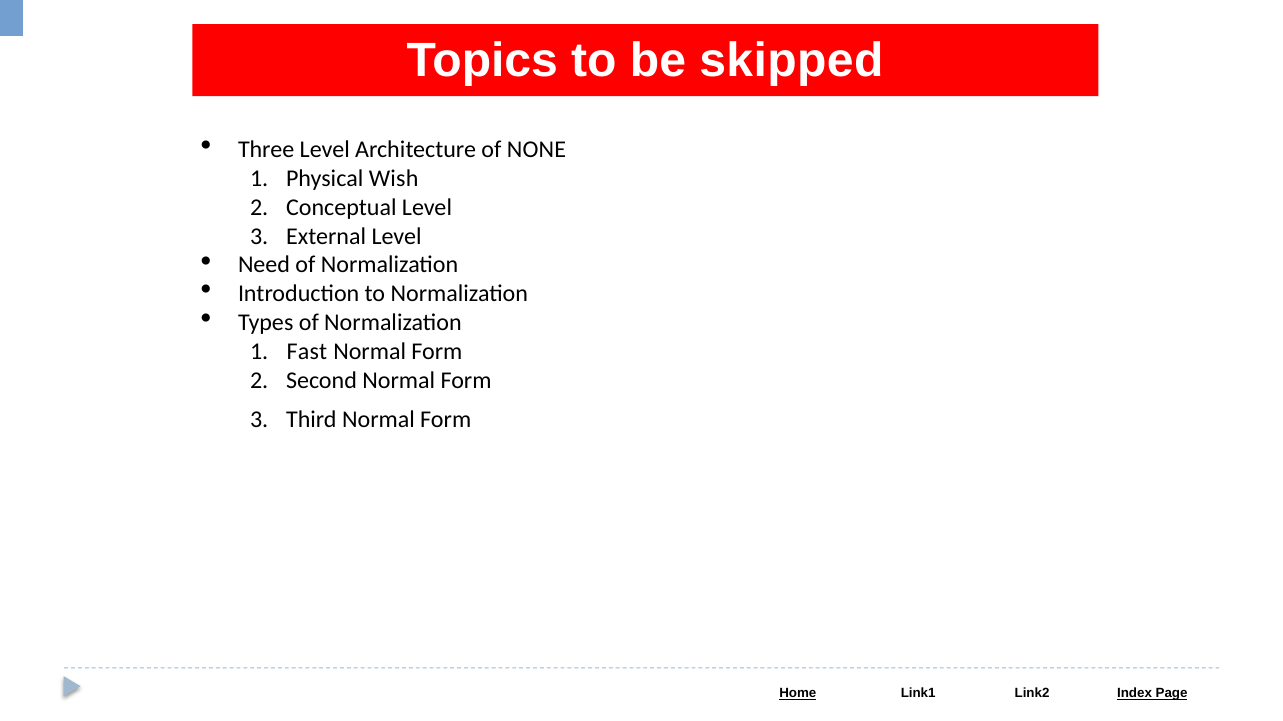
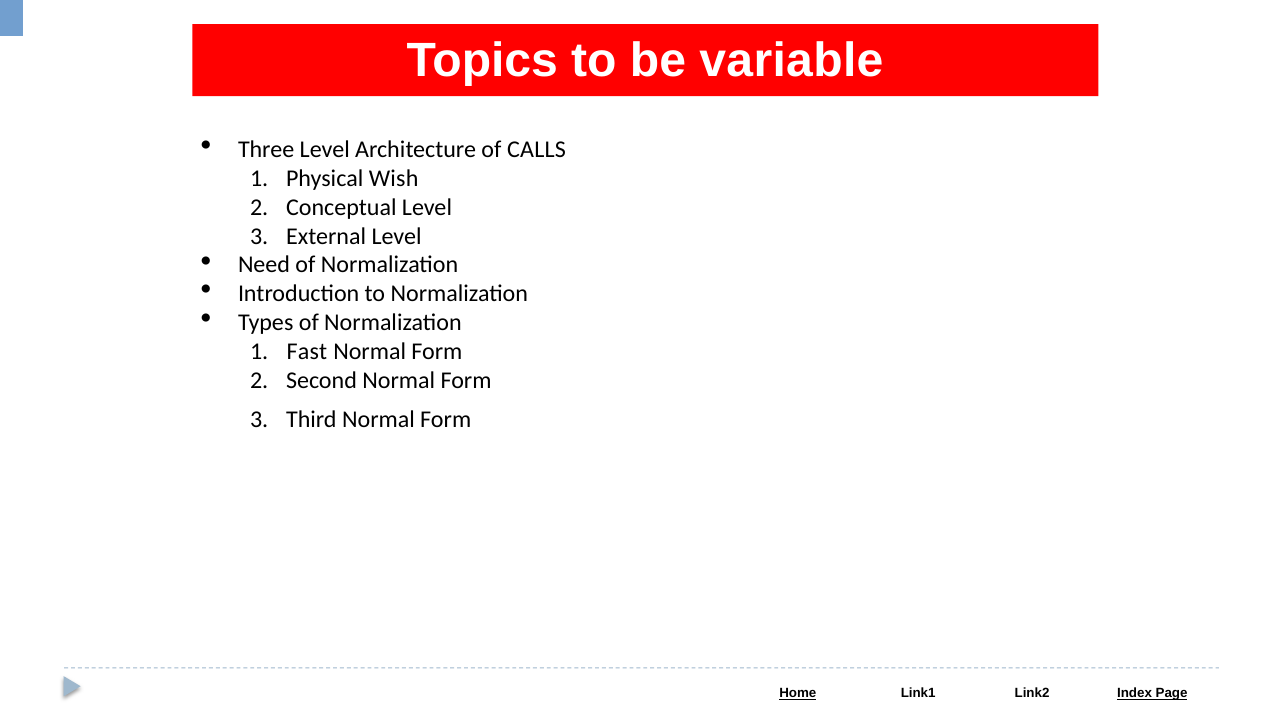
skipped: skipped -> variable (791, 61)
NONE: NONE -> CALLS (537, 150)
